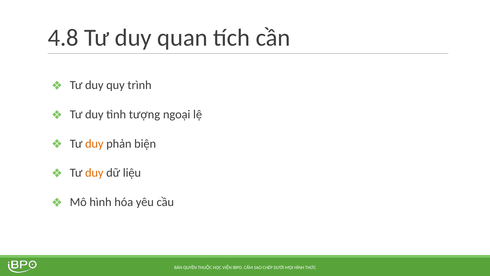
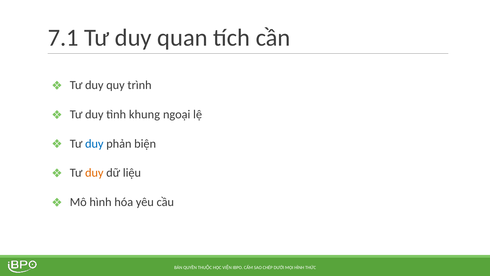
4.8: 4.8 -> 7.1 (63, 38)
tượng: tượng -> khung (144, 114)
duy colour: orange -> blue (94, 143)
